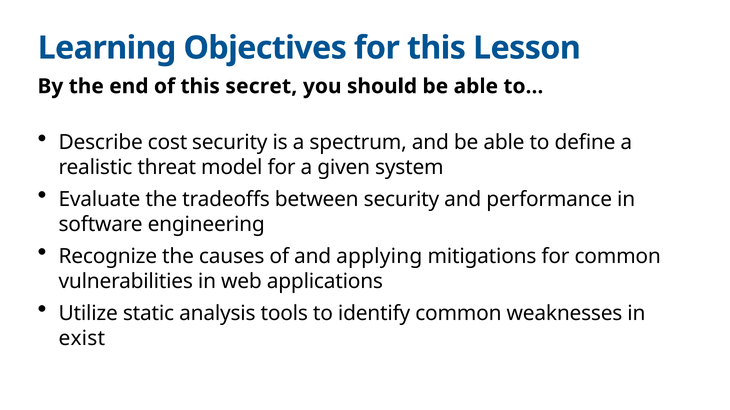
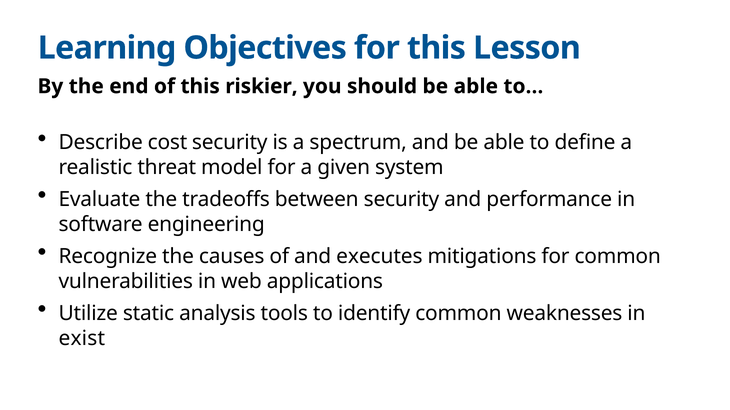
secret: secret -> riskier (261, 86)
applying: applying -> executes (379, 257)
